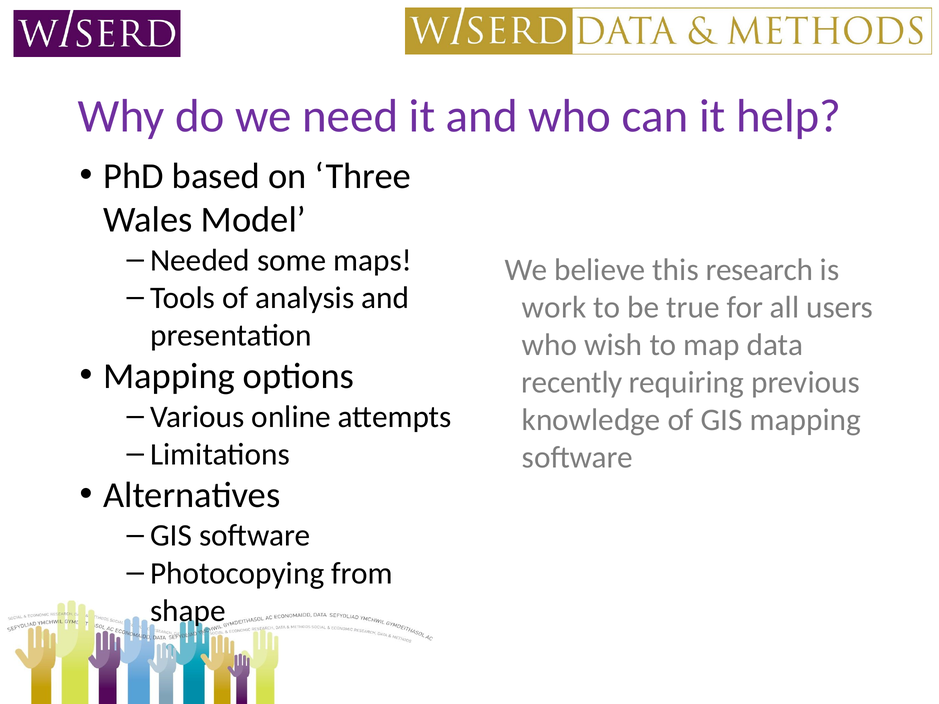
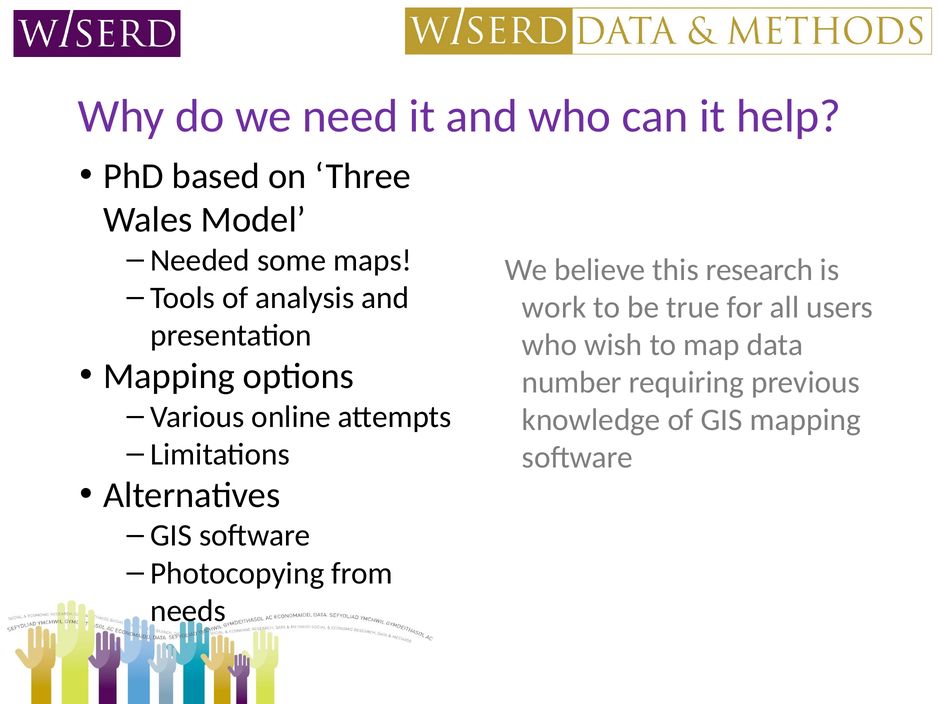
recently: recently -> number (572, 382)
shape: shape -> needs (188, 611)
